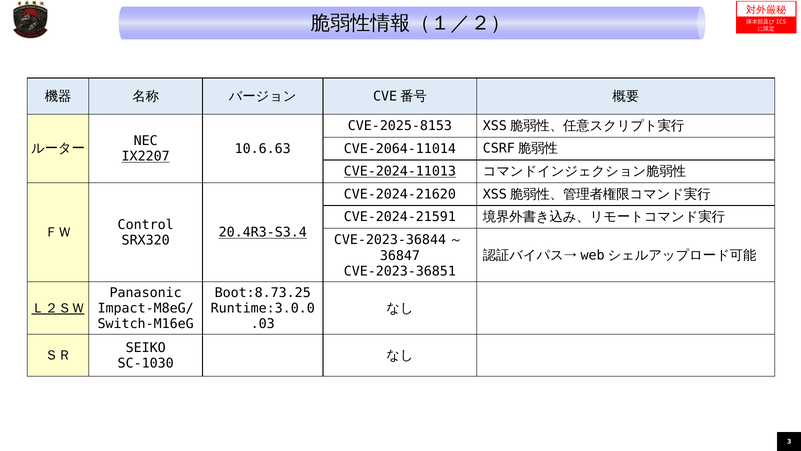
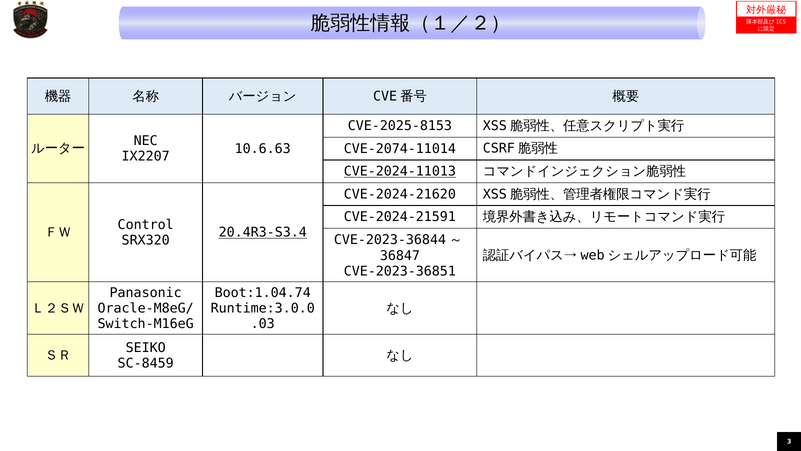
CVE-2064-11014: CVE-2064-11014 -> CVE-2074-11014 (400, 149)
IX2207 underline: present -> none (146, 156)
Boot:8.73.25: Boot:8.73.25 -> Boot:1.04.74 (263, 293)
Impact-M8eG/: Impact-M8eG/ -> Oracle-M8eG/ (146, 308)
Ｌ２ＳＷ underline: present -> none (58, 308)
SC-1030: SC-1030 -> SC-8459 (146, 363)
